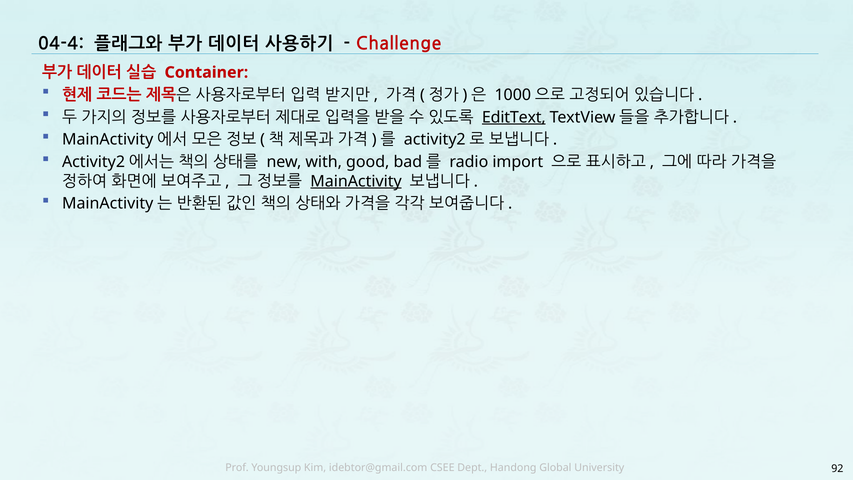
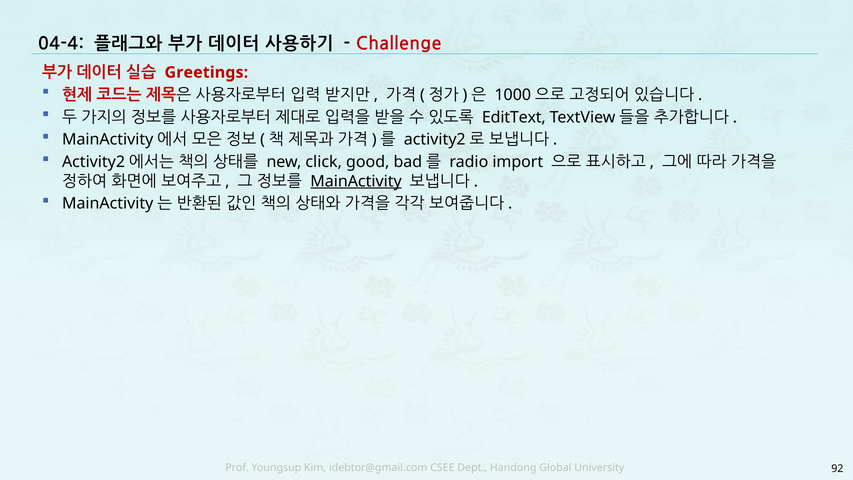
Container: Container -> Greetings (206, 72)
EditText underline: present -> none (514, 117)
with: with -> click (324, 162)
